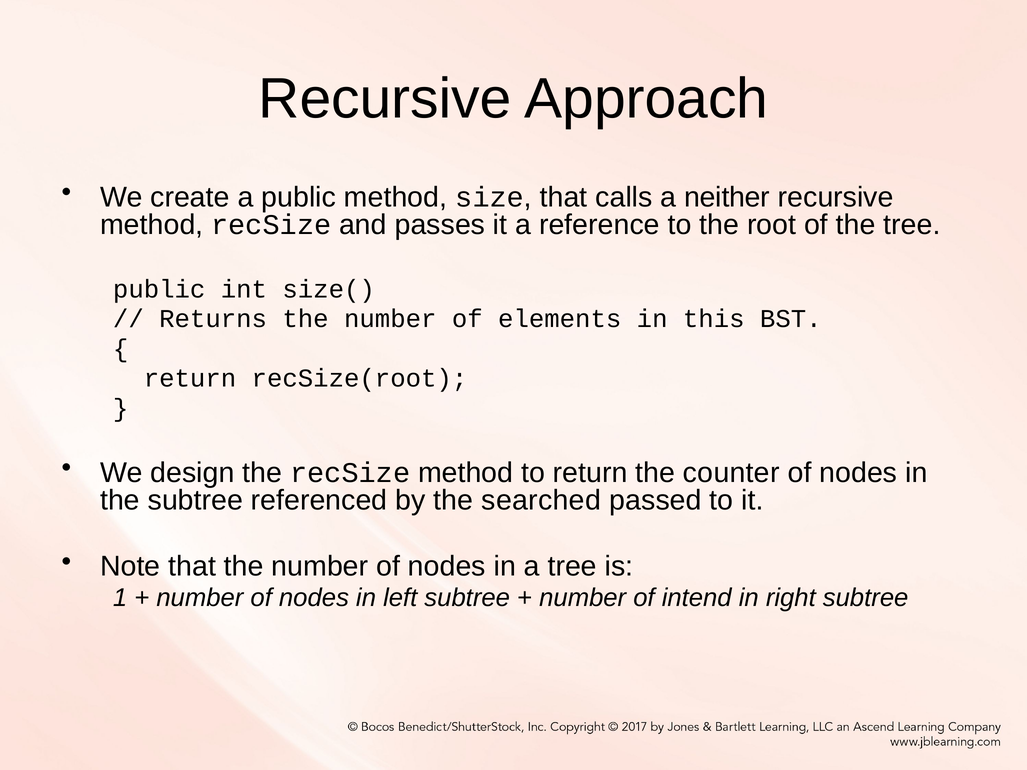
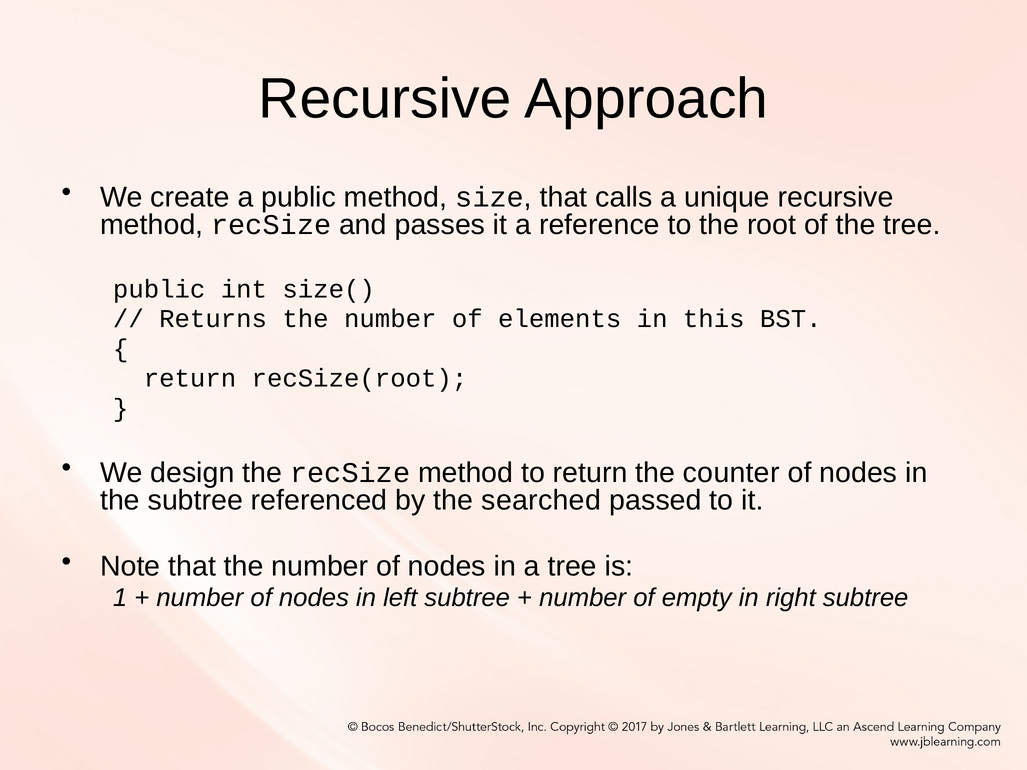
neither: neither -> unique (727, 197)
intend: intend -> empty (697, 598)
